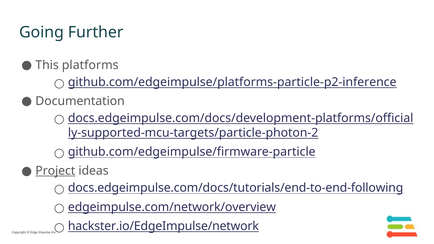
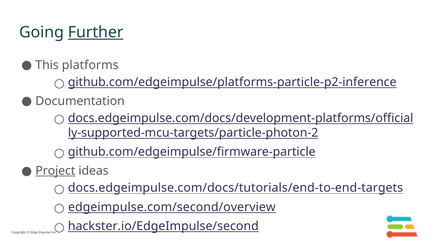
Further underline: none -> present (96, 32)
docs.edgeimpulse.com/docs/tutorials/end-to-end-following: docs.edgeimpulse.com/docs/tutorials/end-to-end-following -> docs.edgeimpulse.com/docs/tutorials/end-to-end-targets (235, 188)
edgeimpulse.com/network/overview: edgeimpulse.com/network/overview -> edgeimpulse.com/second/overview (172, 207)
hackster.io/EdgeImpulse/network: hackster.io/EdgeImpulse/network -> hackster.io/EdgeImpulse/second (163, 226)
